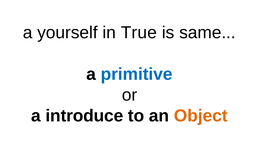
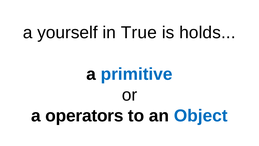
same: same -> holds (207, 33)
introduce: introduce -> operators (84, 115)
Object colour: orange -> blue (201, 115)
